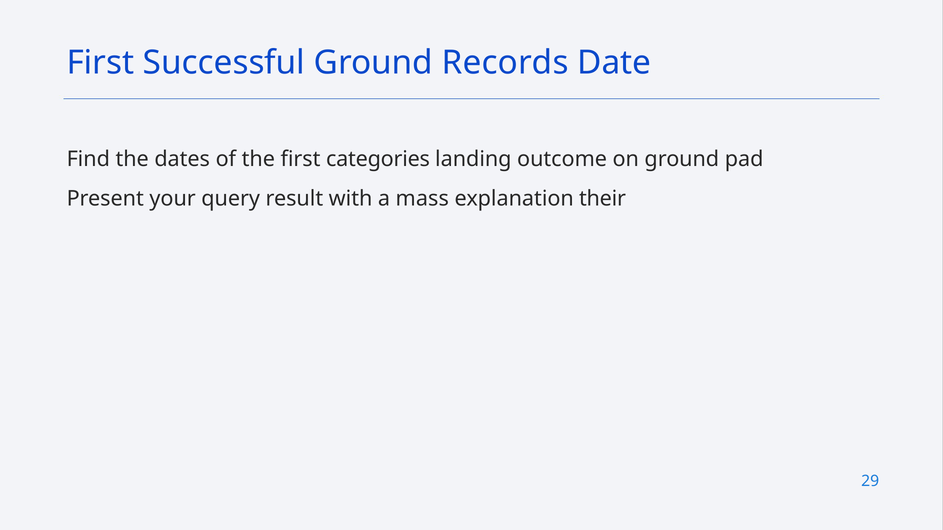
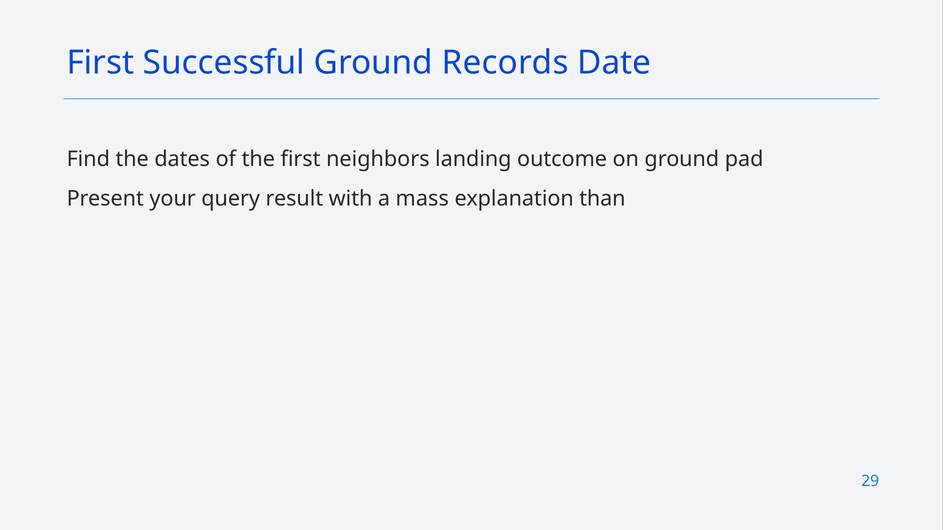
categories: categories -> neighbors (378, 159)
their: their -> than (602, 199)
